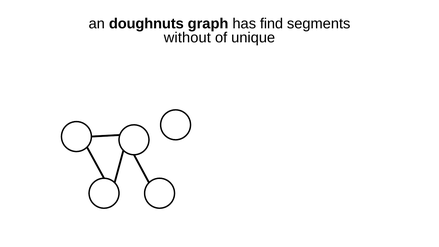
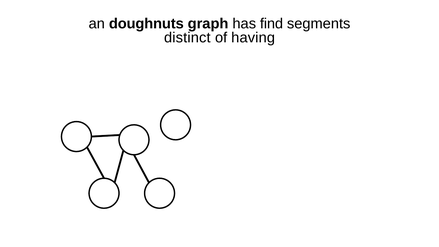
without: without -> distinct (187, 38)
unique: unique -> having (253, 38)
